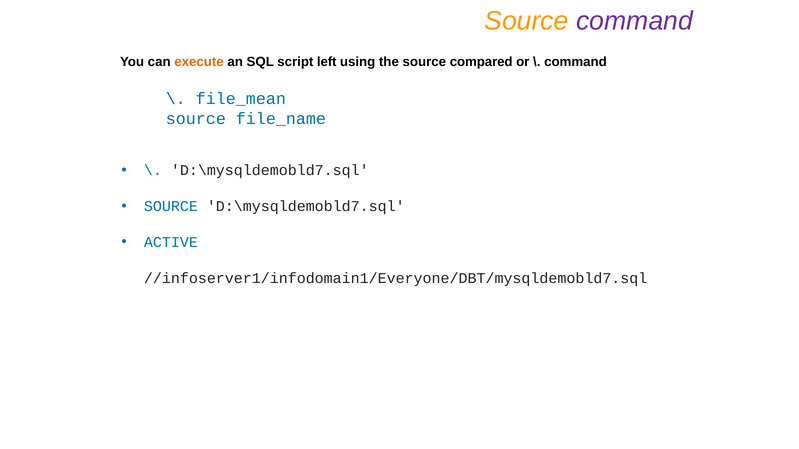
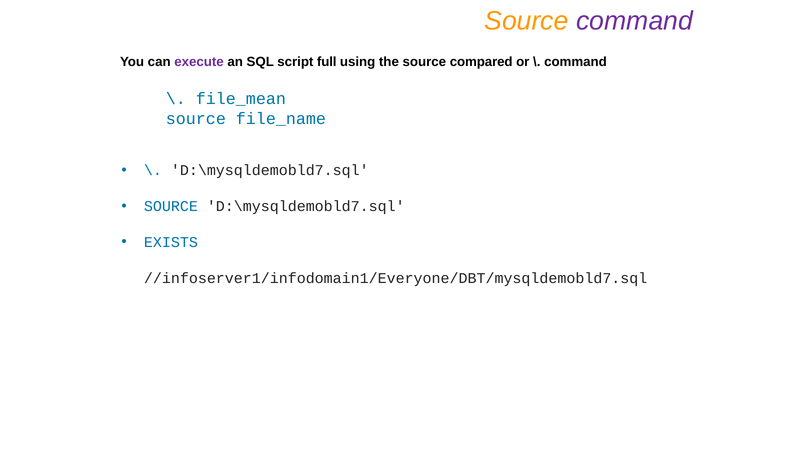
execute colour: orange -> purple (199, 62)
left: left -> full (327, 62)
ACTIVE: ACTIVE -> EXISTS (171, 243)
